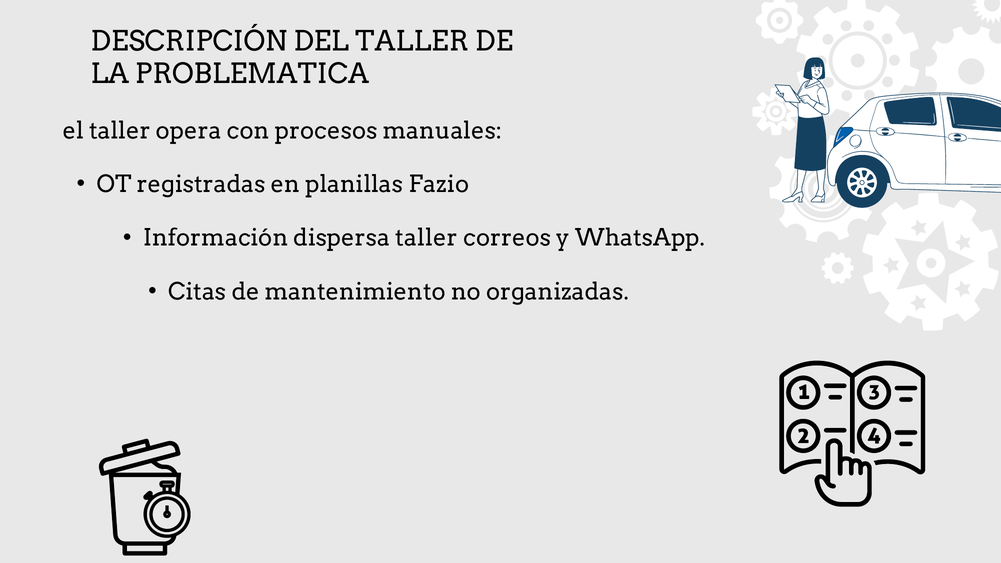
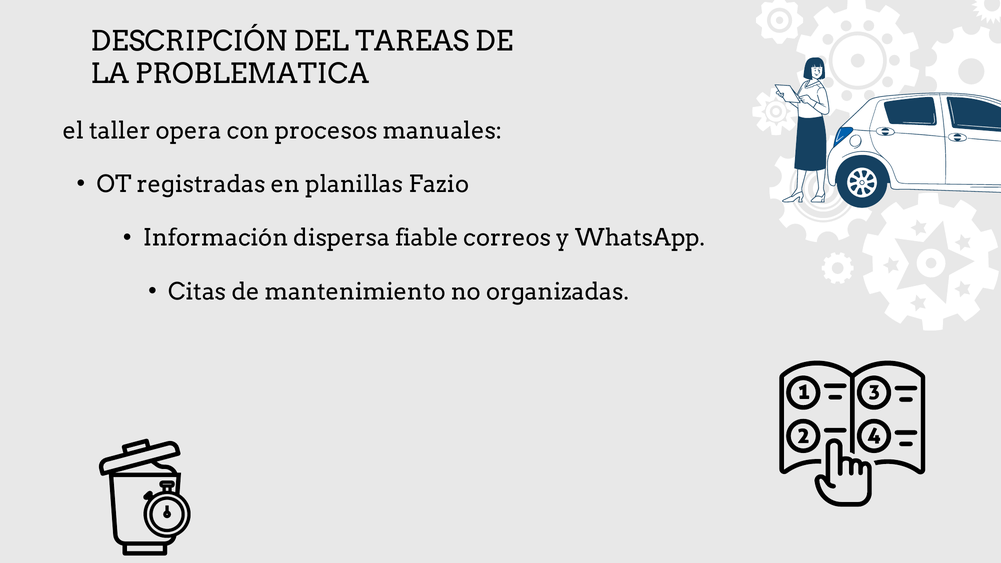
DEL TALLER: TALLER -> TAREAS (412, 41)
dispersa taller: taller -> fiable (427, 238)
